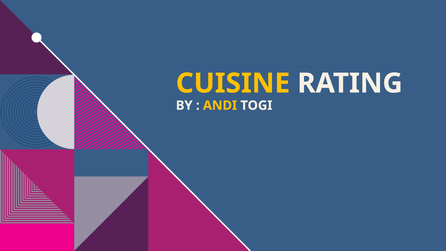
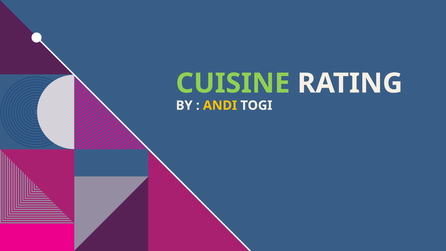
CUISINE colour: yellow -> light green (233, 83)
